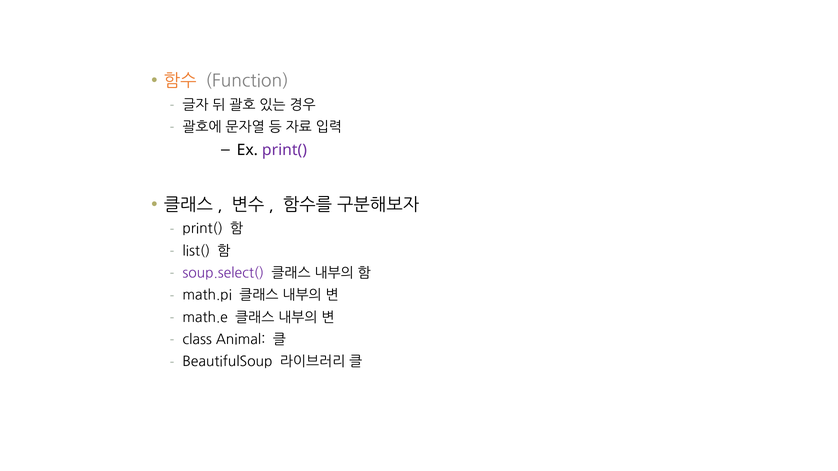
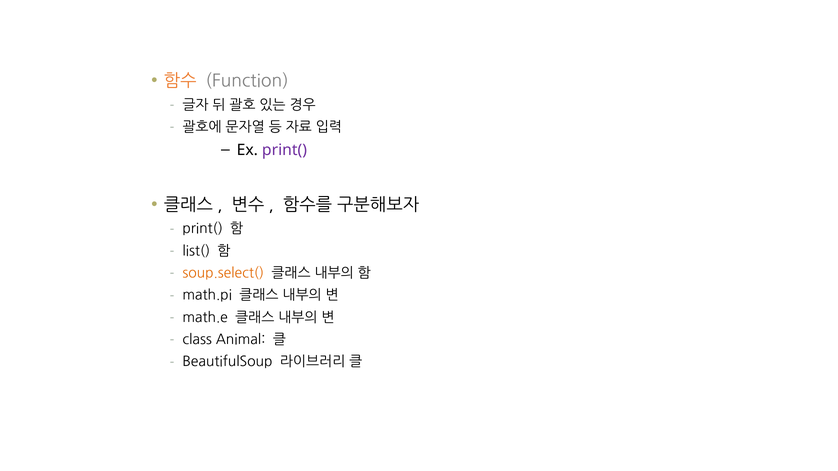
soup.select( colour: purple -> orange (223, 273)
